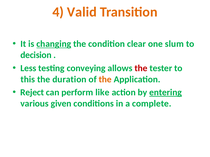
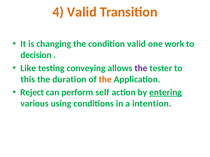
changing underline: present -> none (54, 44)
condition clear: clear -> valid (136, 44)
slum: slum -> work (174, 44)
Less: Less -> Like (28, 68)
the colour: red -> purple (141, 68)
like: like -> self (102, 93)
given: given -> using (61, 104)
complete: complete -> intention (152, 104)
